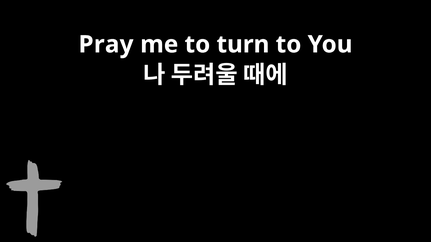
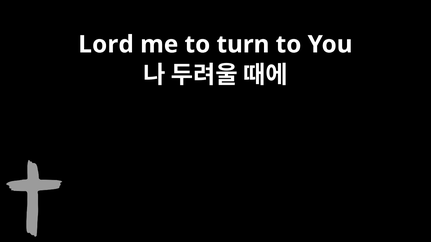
Pray: Pray -> Lord (106, 45)
